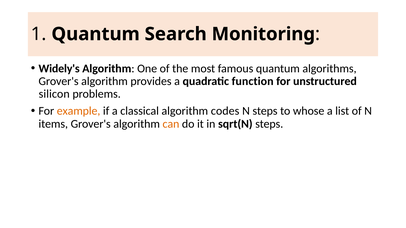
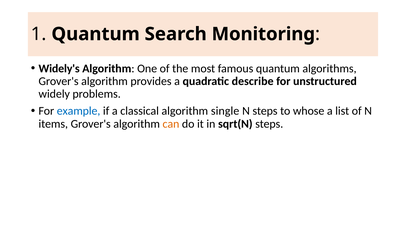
function: function -> describe (253, 81)
silicon: silicon -> widely (54, 94)
example colour: orange -> blue (79, 111)
codes: codes -> single (225, 111)
